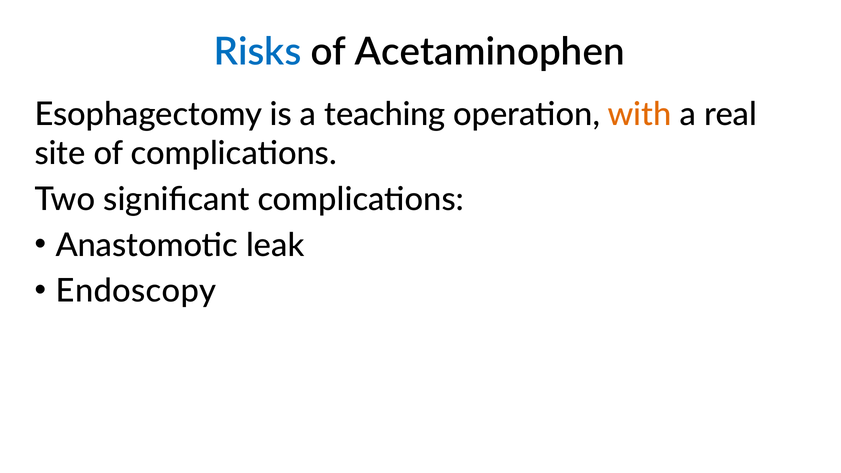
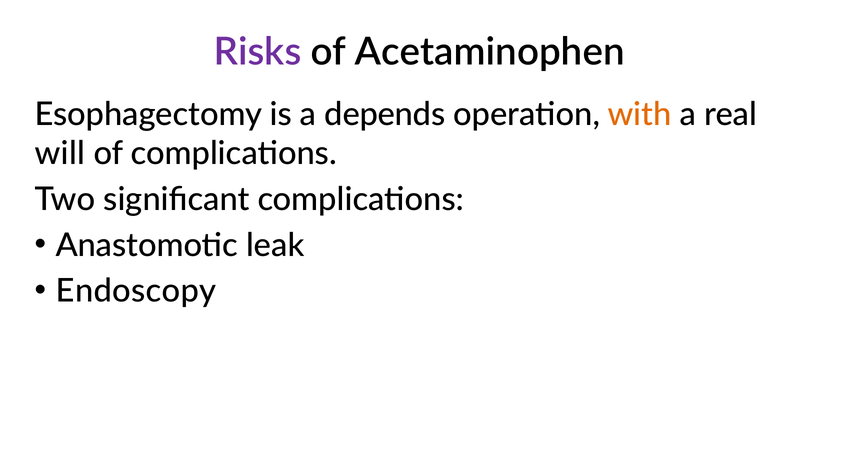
Risks colour: blue -> purple (258, 52)
teaching: teaching -> depends (385, 114)
site: site -> will (60, 154)
